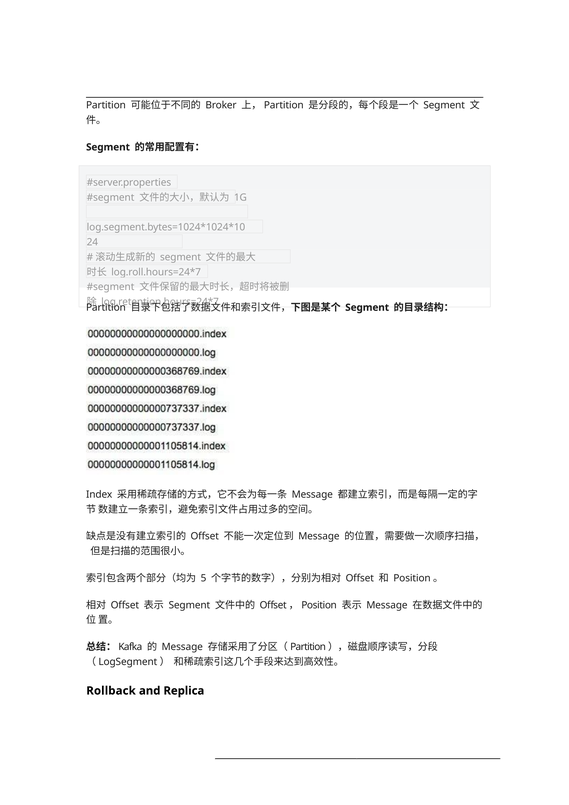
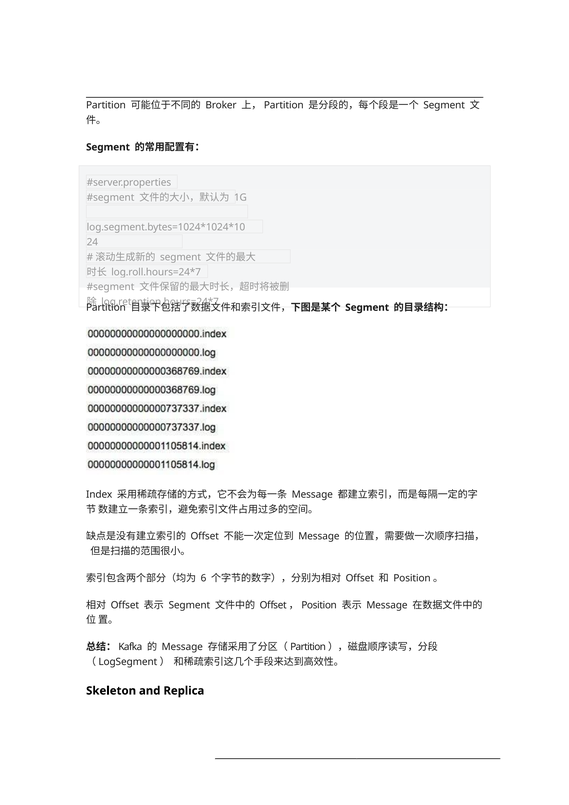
5: 5 -> 6 (203, 578)
Rollback: Rollback -> Skeleton (111, 691)
